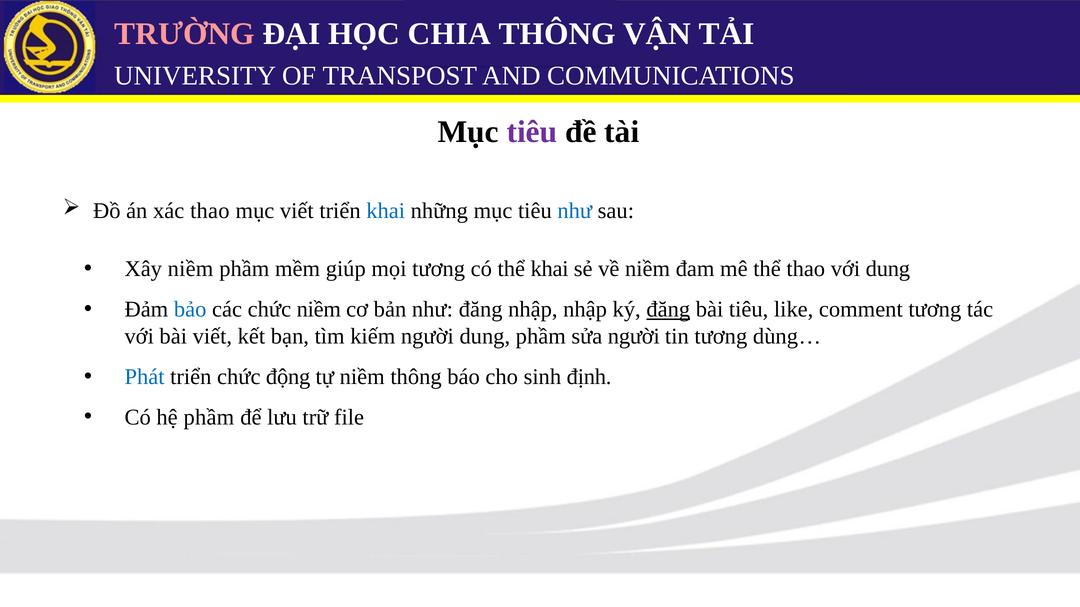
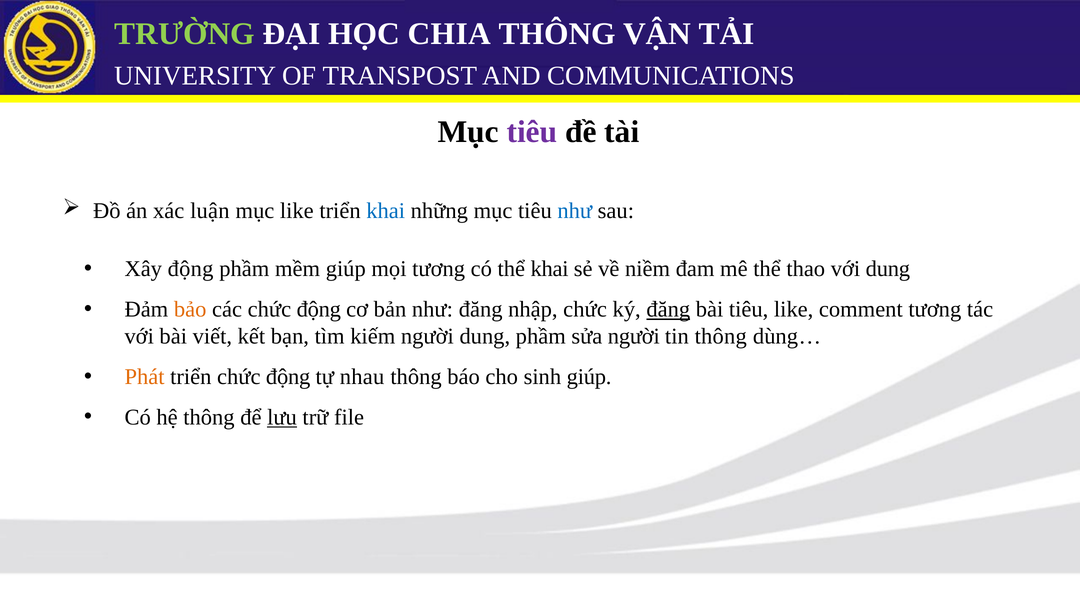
TRƯỜNG colour: pink -> light green (185, 34)
xác thao: thao -> luận (210, 211)
mục viết: viết -> like (297, 211)
Xây niềm: niềm -> động (191, 269)
bảo colour: blue -> orange (190, 310)
các chức niềm: niềm -> động (319, 310)
nhập nhập: nhập -> chức (585, 310)
tin tương: tương -> thông (721, 337)
Phát colour: blue -> orange (145, 377)
tự niềm: niềm -> nhau (362, 377)
sinh định: định -> giúp (589, 377)
hệ phầm: phầm -> thông (209, 418)
lưu underline: none -> present (282, 418)
